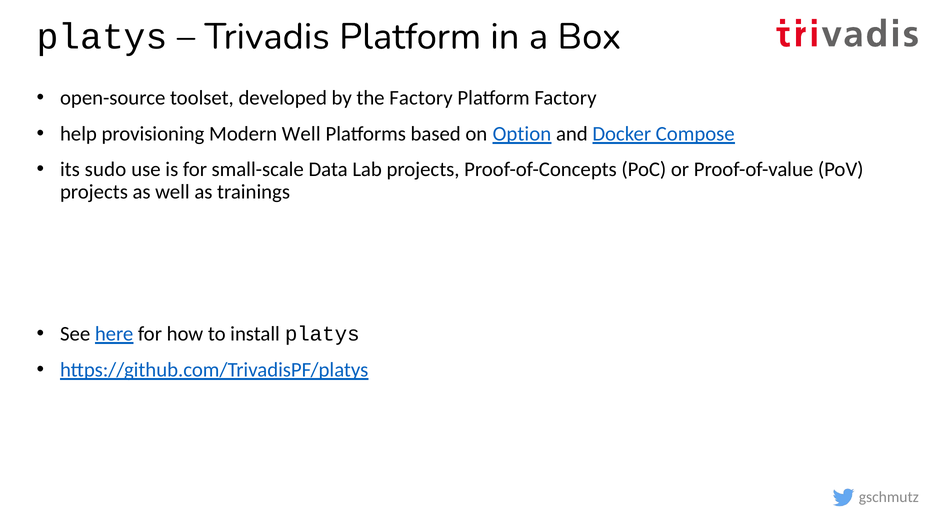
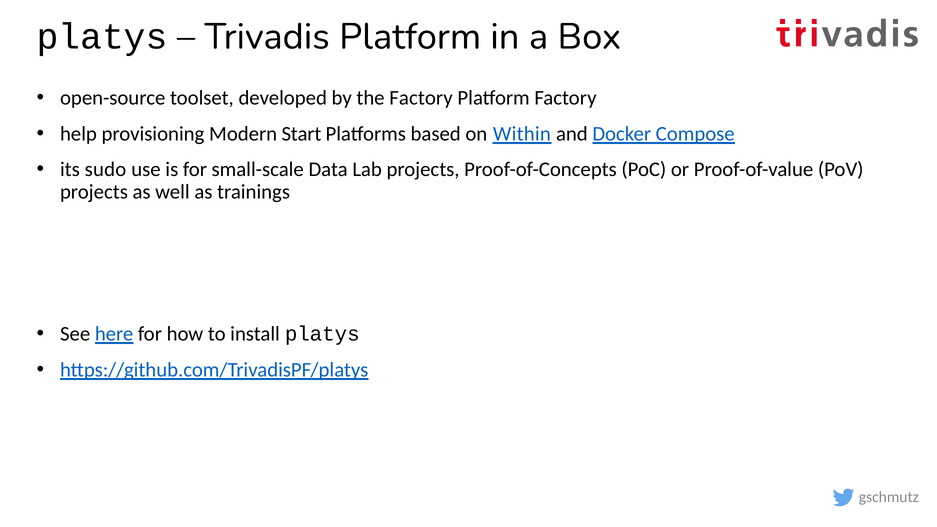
Modern Well: Well -> Start (301, 134)
Option: Option -> Within (522, 134)
